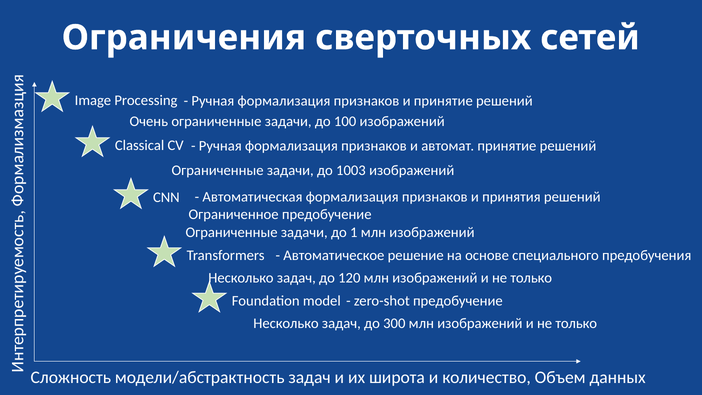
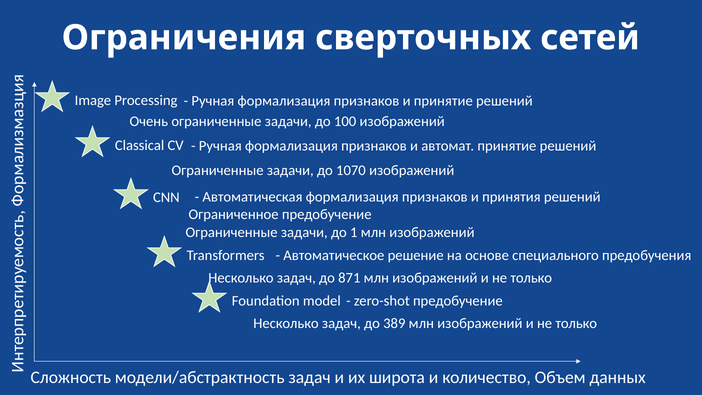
1003: 1003 -> 1070 (351, 171)
120: 120 -> 871 (349, 278)
300: 300 -> 389 (394, 323)
